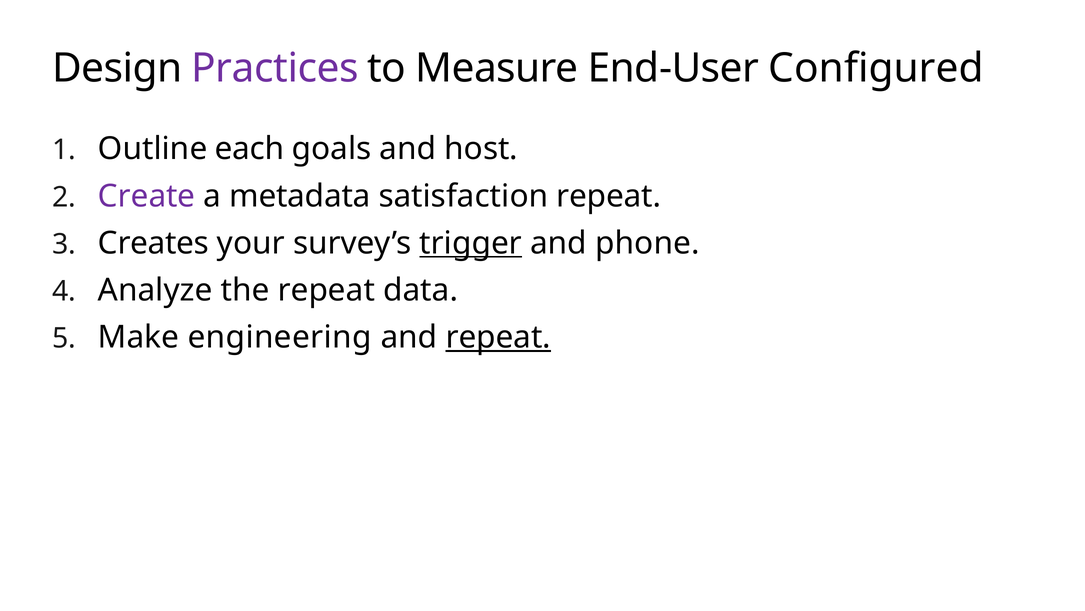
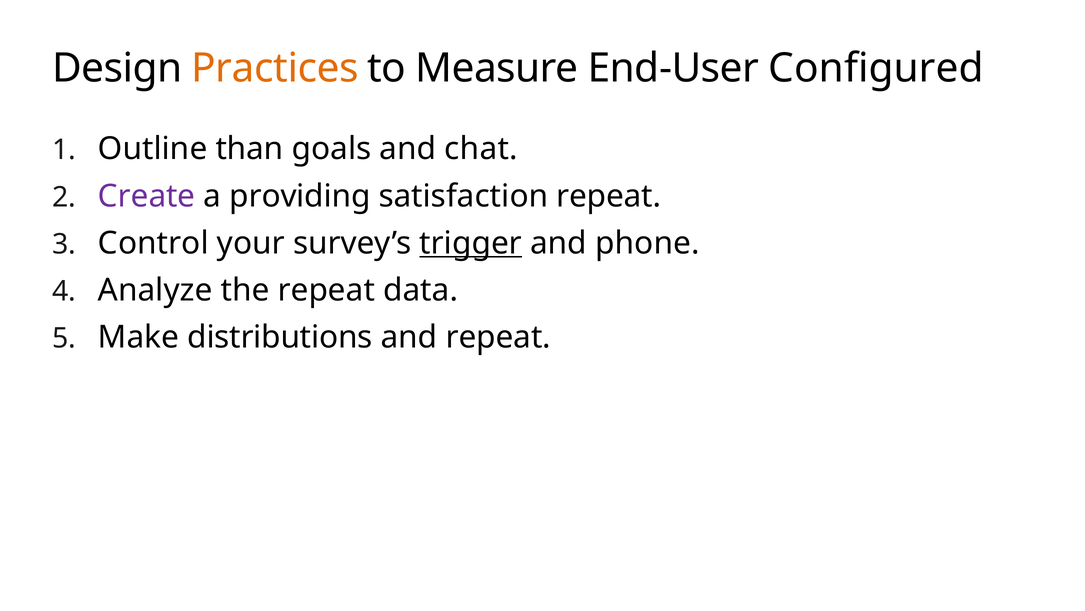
Practices colour: purple -> orange (275, 68)
each: each -> than (250, 149)
host: host -> chat (481, 149)
metadata: metadata -> providing (300, 196)
Creates: Creates -> Control (153, 243)
engineering: engineering -> distributions (280, 337)
repeat underline: present -> none (498, 337)
